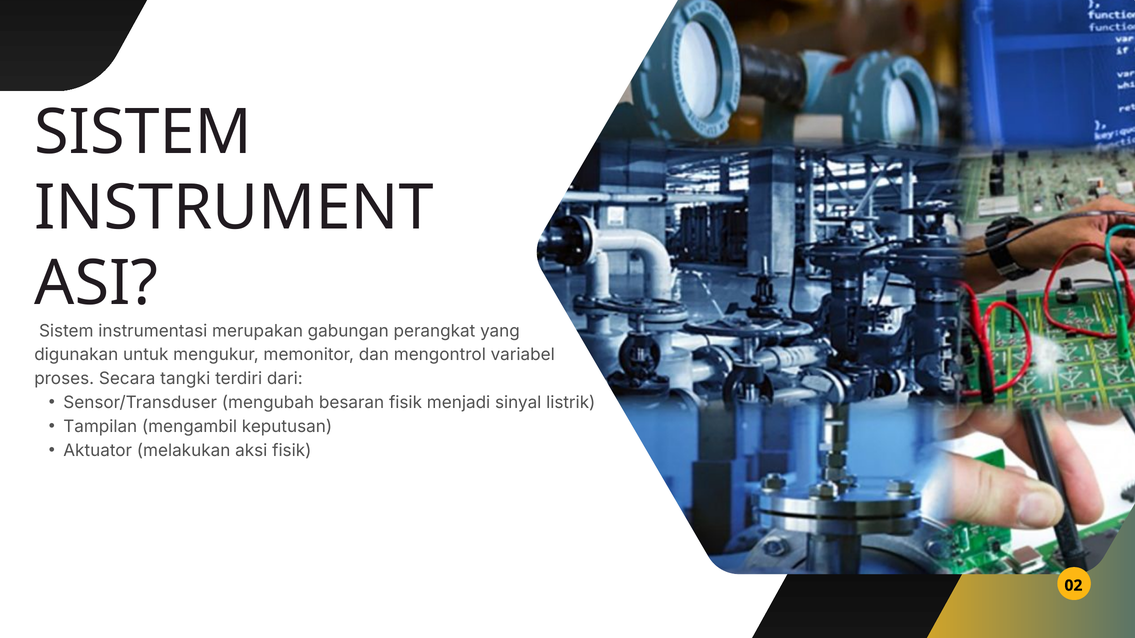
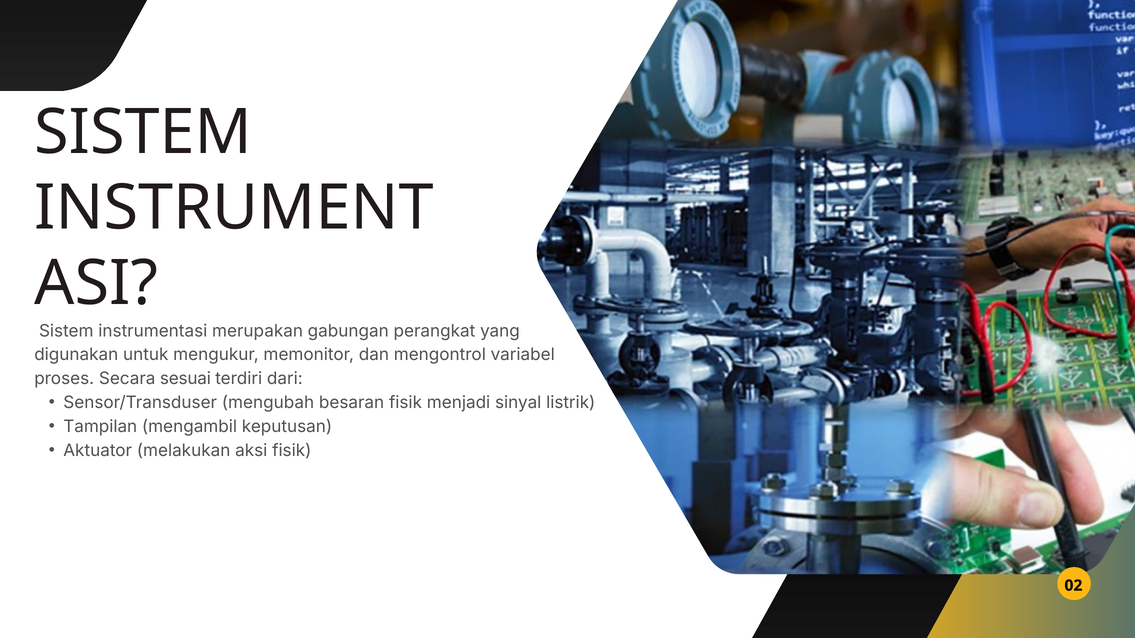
tangki: tangki -> sesuai (185, 379)
